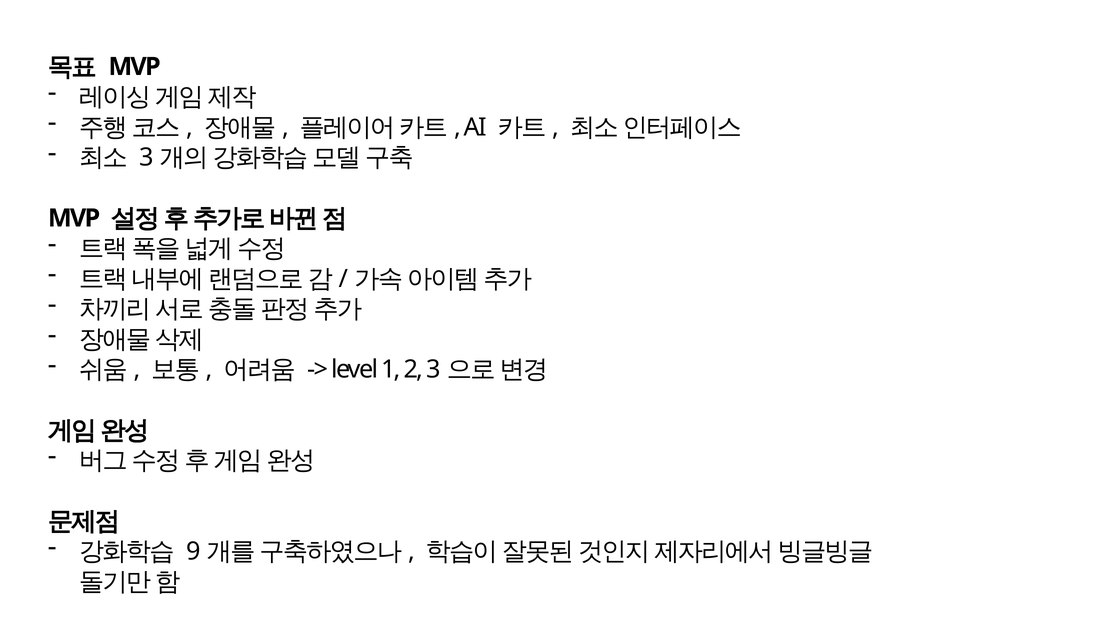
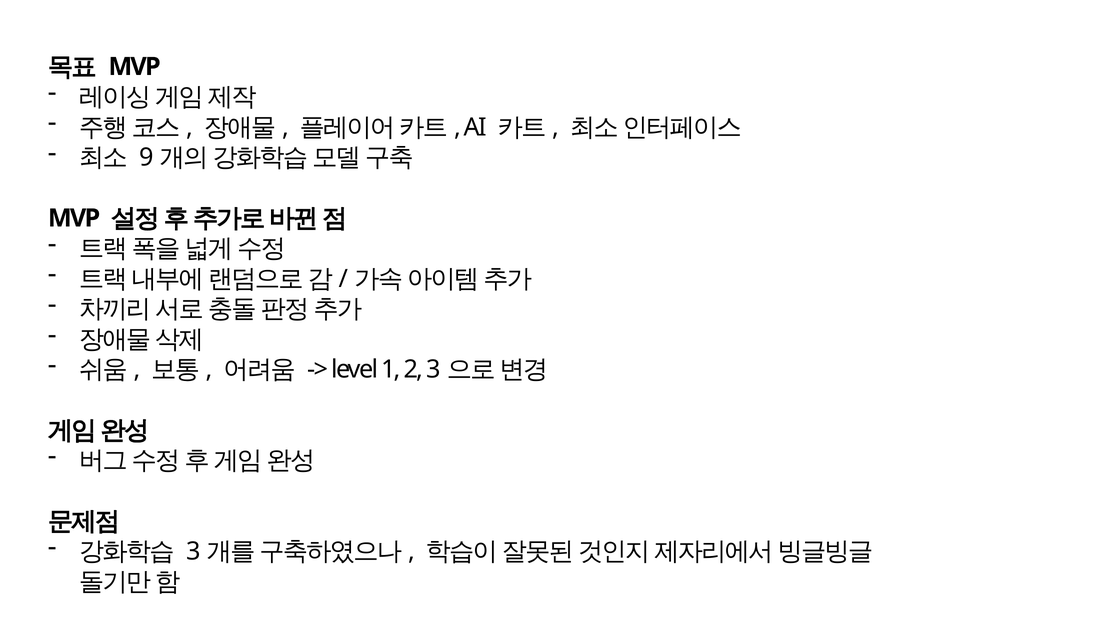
3: 3 -> 9 (147, 157)
9: 9 -> 3 (194, 551)
